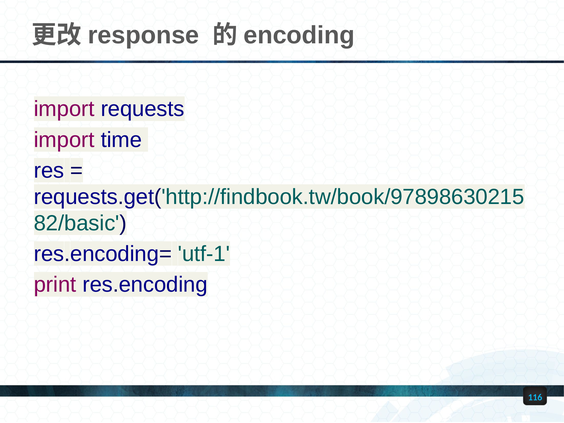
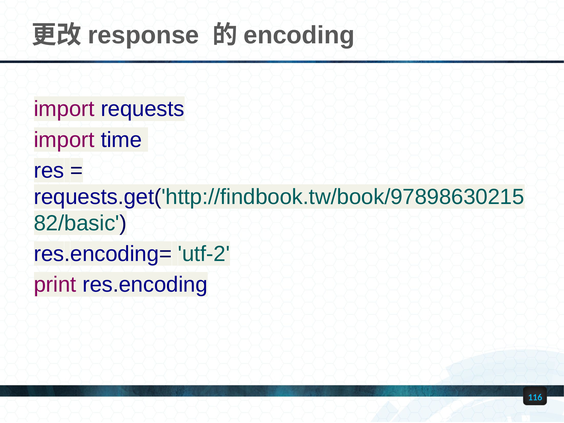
utf-1: utf-1 -> utf-2 (204, 254)
